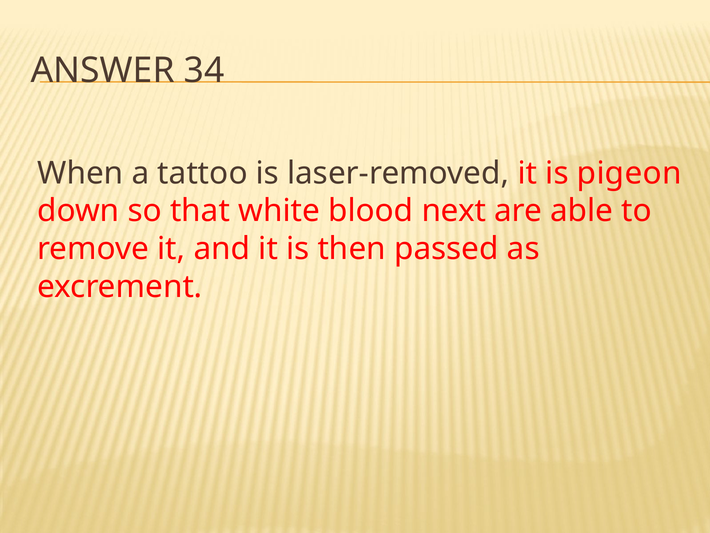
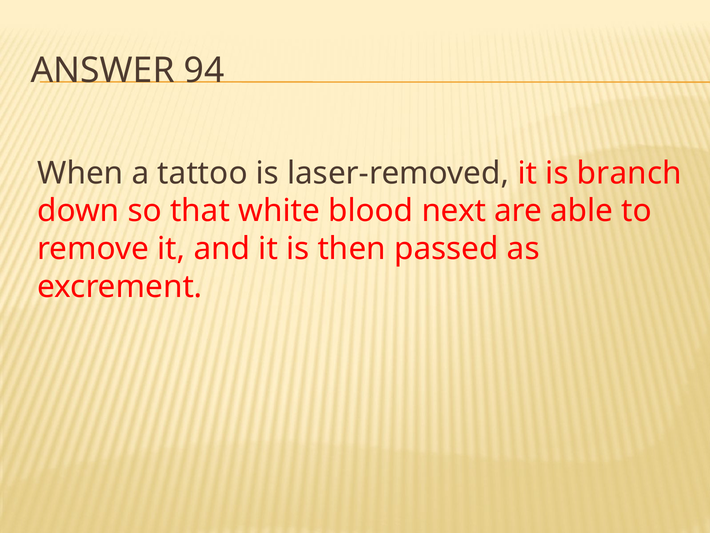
34: 34 -> 94 (204, 70)
pigeon: pigeon -> branch (629, 173)
